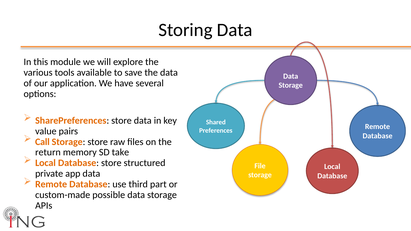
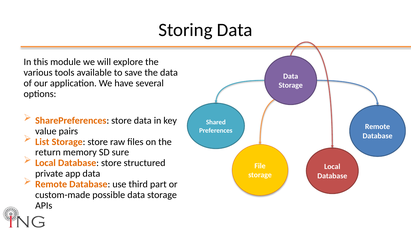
Call: Call -> List (42, 142)
take: take -> sure (120, 153)
